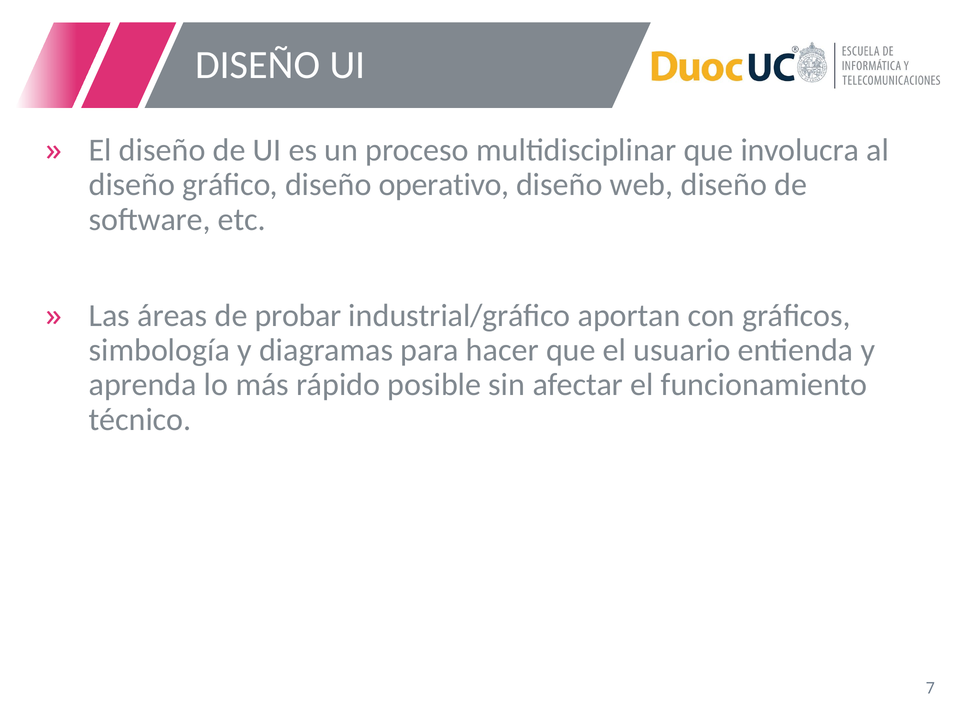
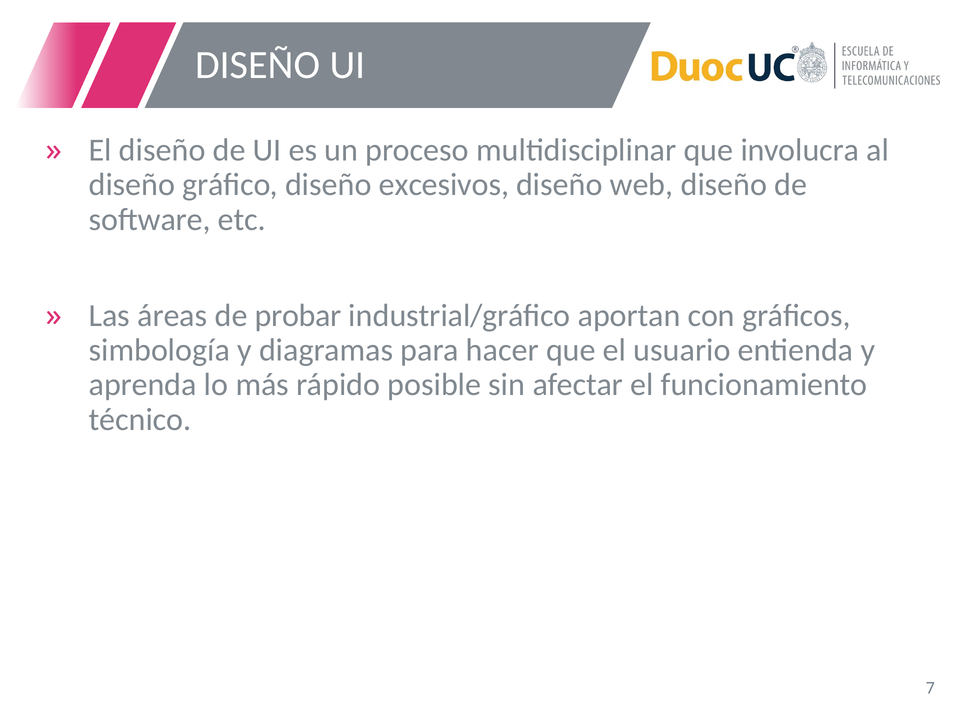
operativo: operativo -> excesivos (444, 185)
